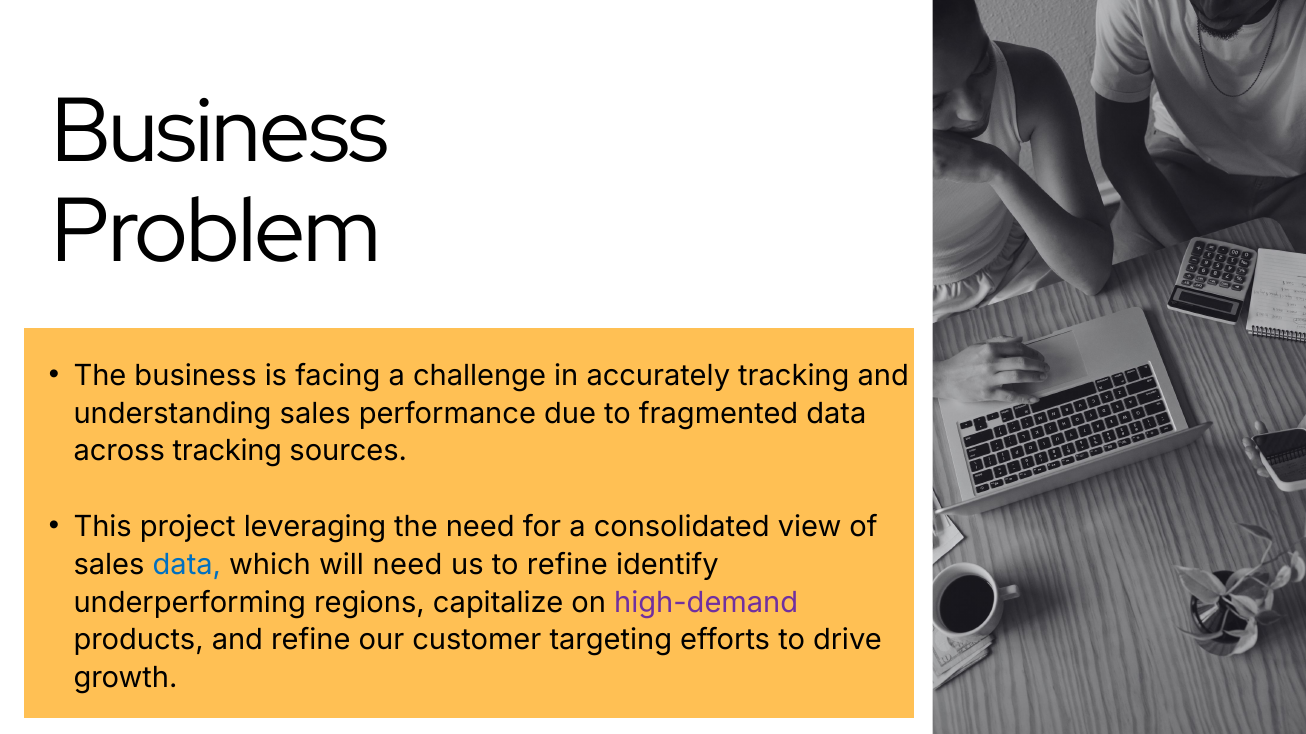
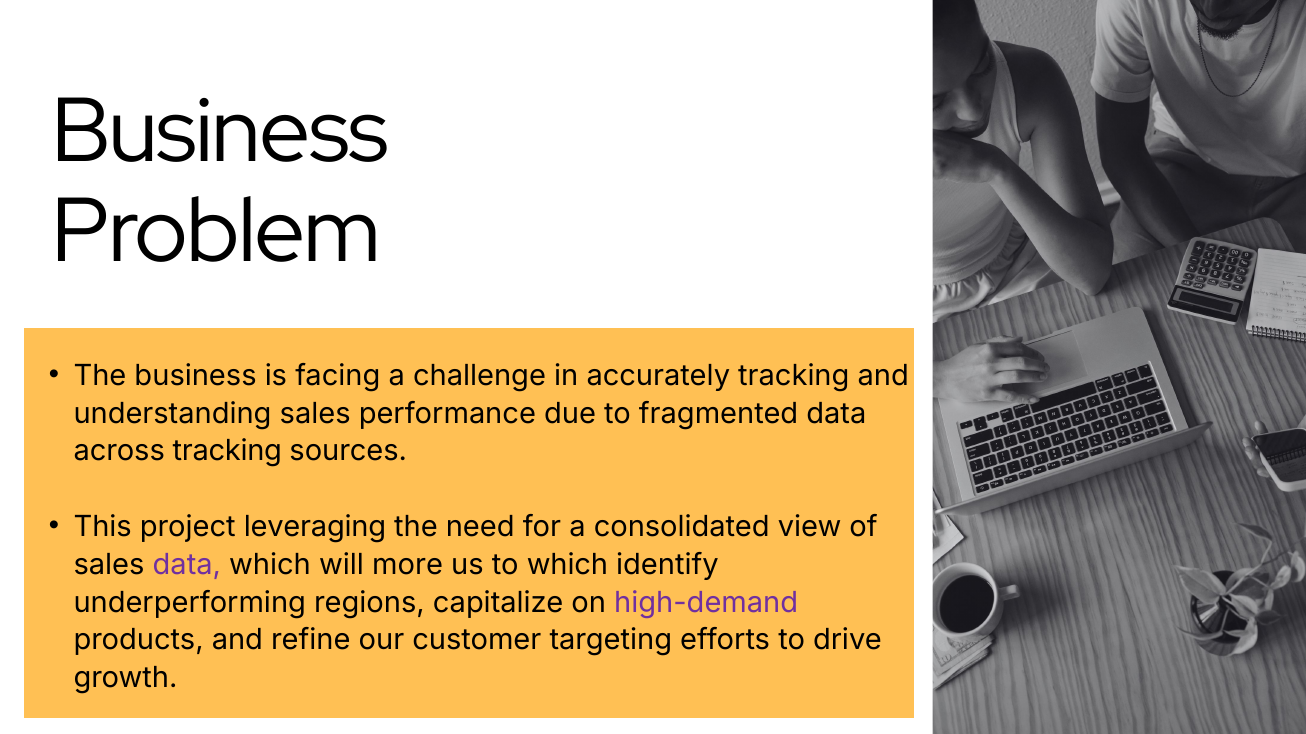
data colour: blue -> purple (187, 565)
will need: need -> more (408, 565)
to refine: refine -> which (567, 565)
